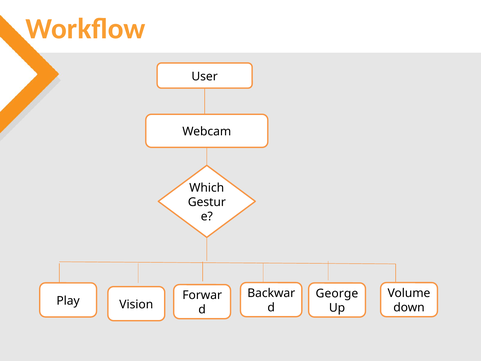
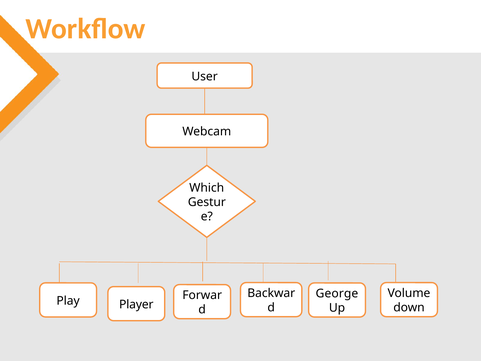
Vision: Vision -> Player (136, 304)
